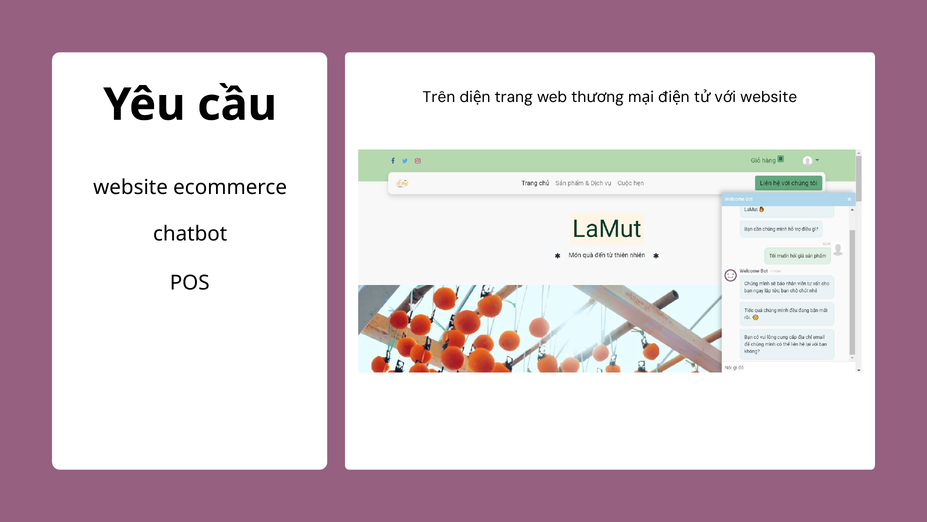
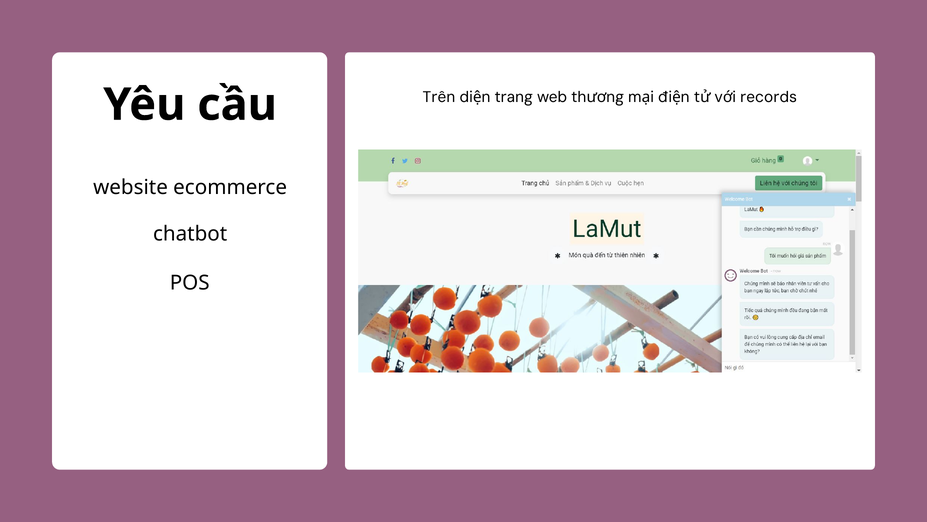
website: website -> records (769, 97)
